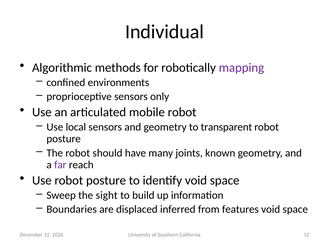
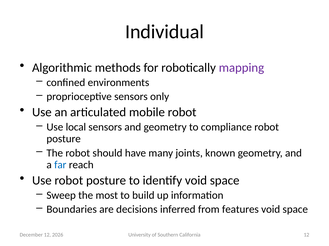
transparent: transparent -> compliance (226, 127)
far colour: purple -> blue (60, 165)
sight: sight -> most (107, 196)
displaced: displaced -> decisions (137, 210)
